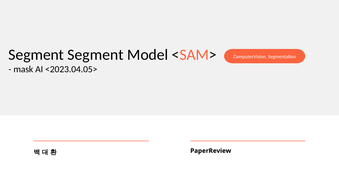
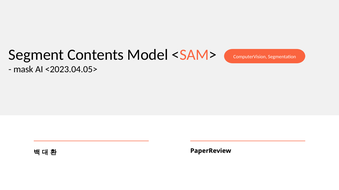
Segment Segment: Segment -> Contents (96, 55)
